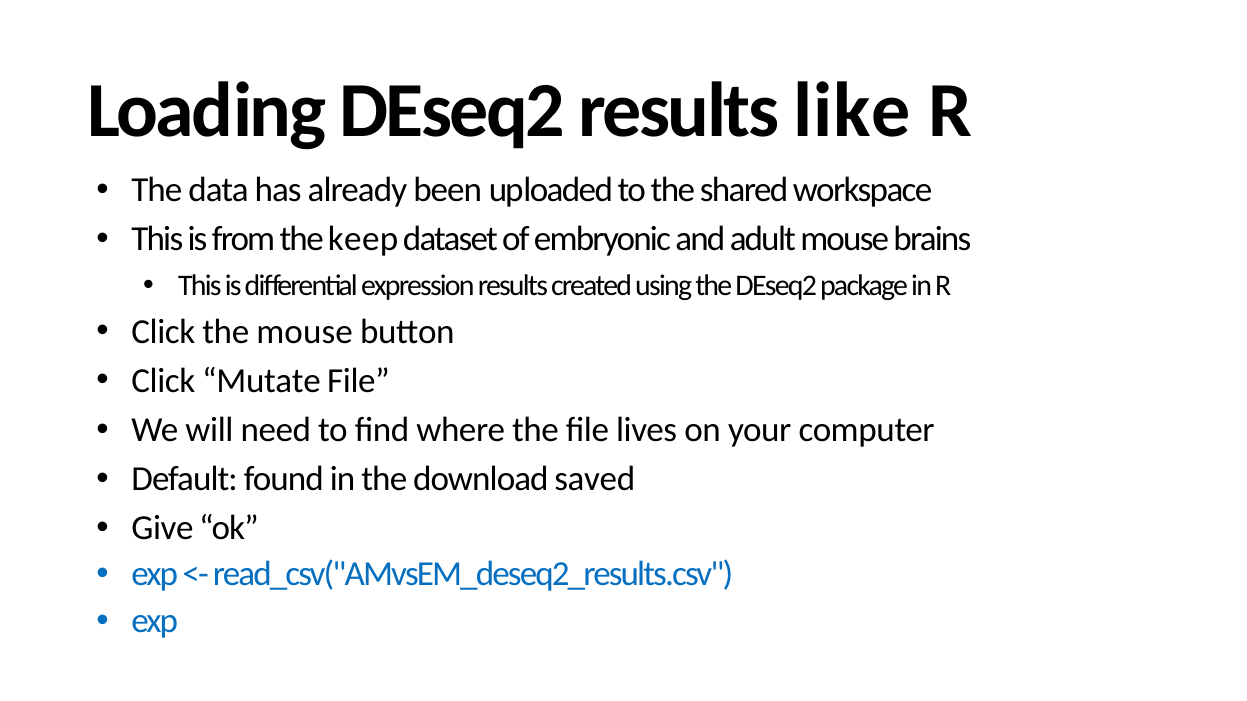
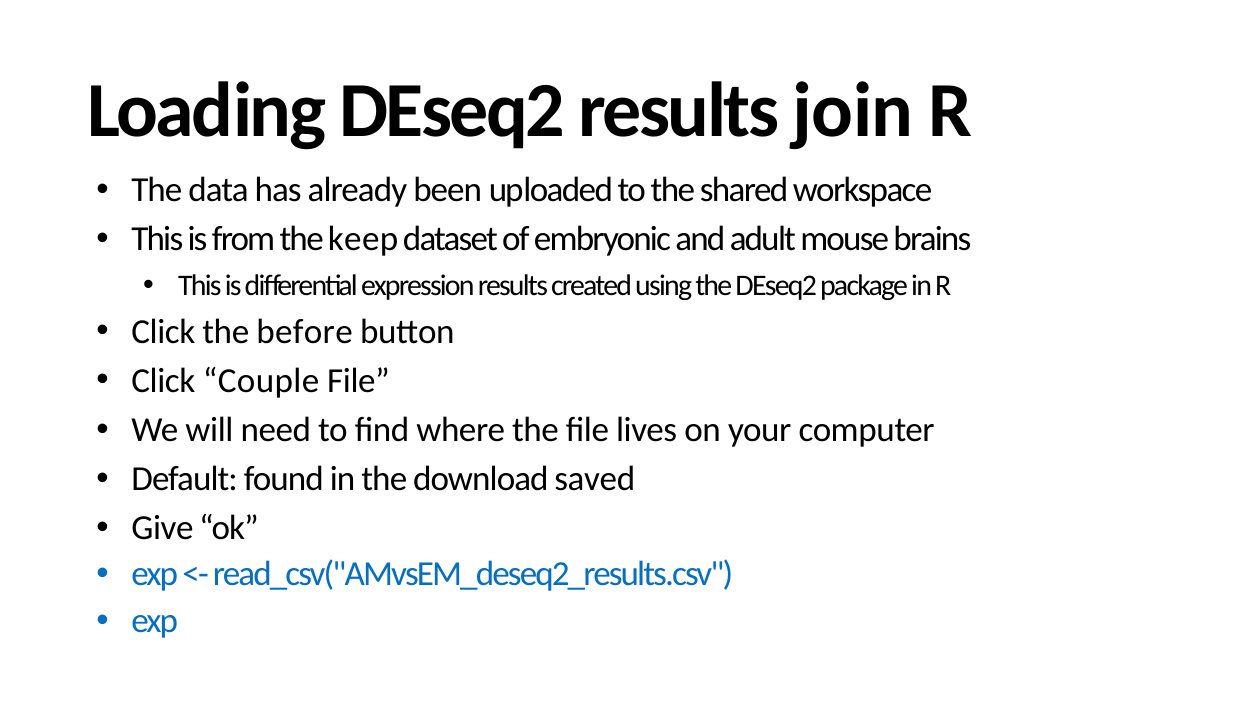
like: like -> join (853, 111)
the mouse: mouse -> before (305, 332)
Mutate: Mutate -> Couple (261, 381)
